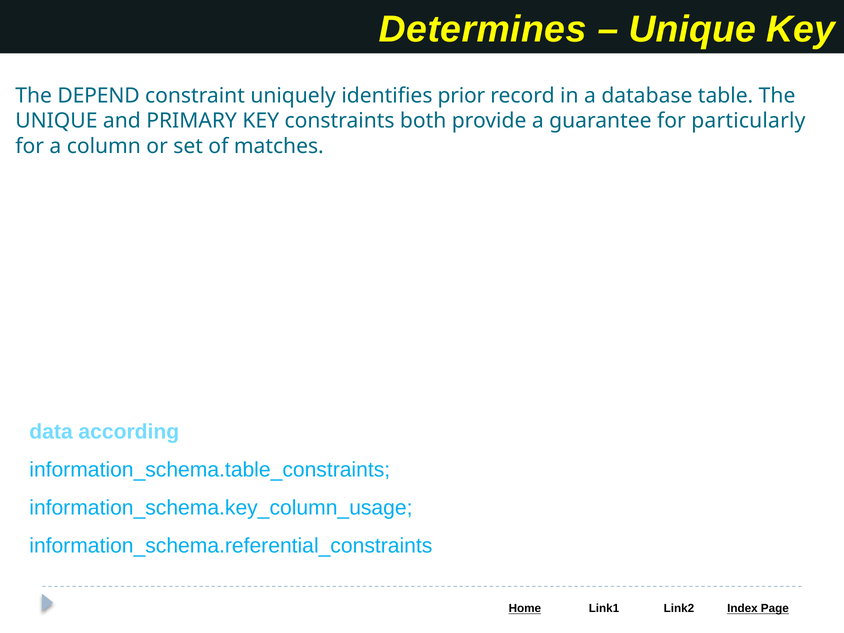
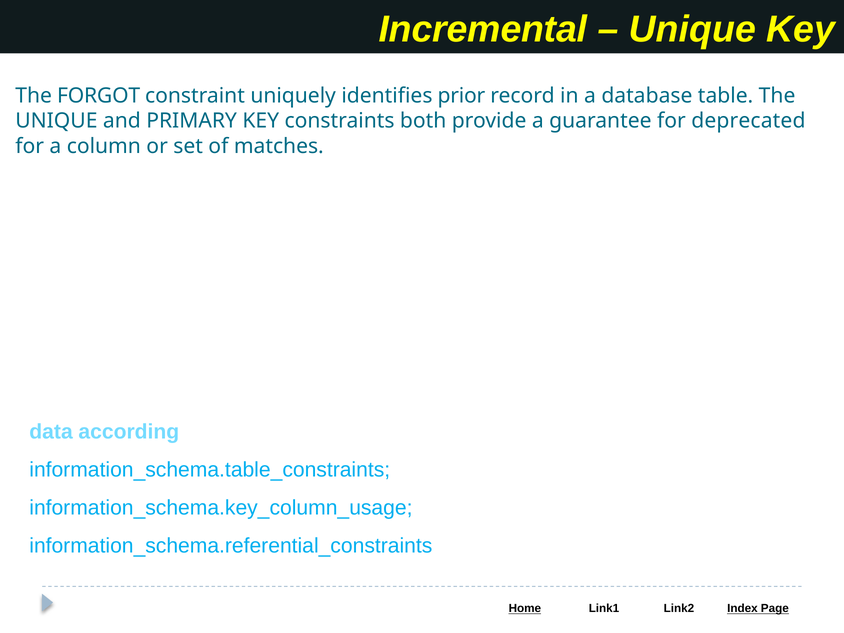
Determines: Determines -> Incremental (483, 29)
DEPEND: DEPEND -> FORGOT (99, 96)
particularly: particularly -> deprecated (748, 121)
